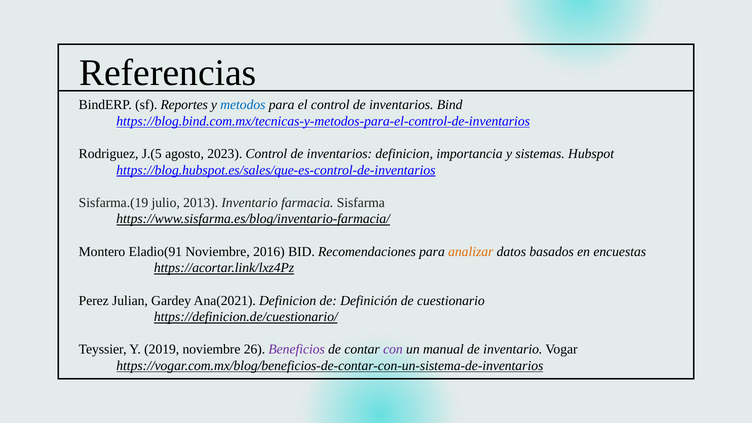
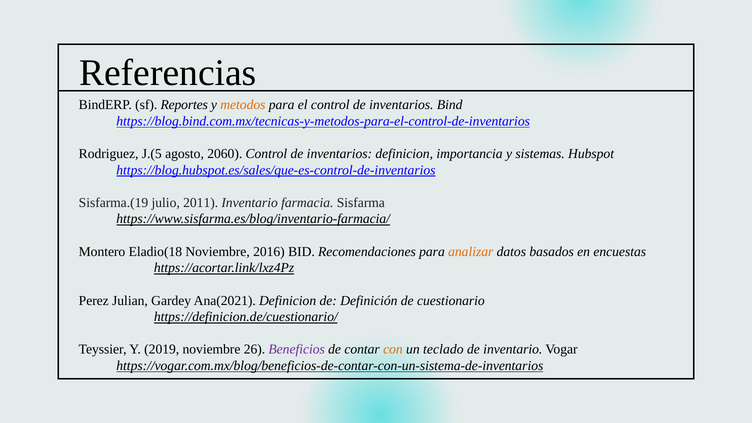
metodos colour: blue -> orange (243, 105)
2023: 2023 -> 2060 (225, 154)
2013: 2013 -> 2011 (201, 203)
Eladio(91: Eladio(91 -> Eladio(18 (155, 252)
con colour: purple -> orange (393, 349)
manual: manual -> teclado (443, 349)
